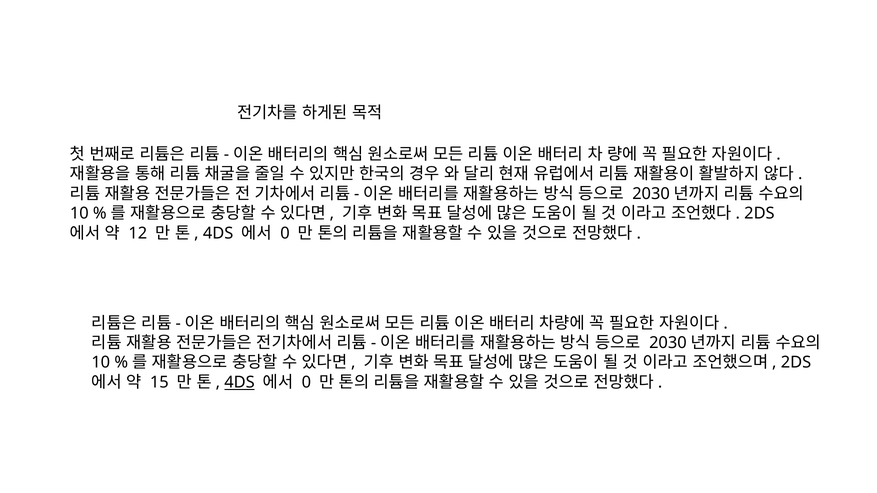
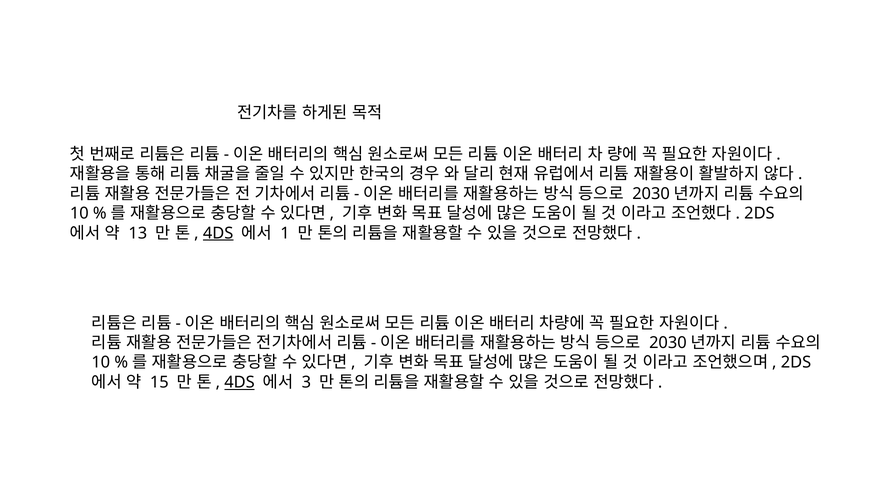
12: 12 -> 13 (138, 233)
4DS underline: none -> present (218, 233)
0: 0 -> 1 (285, 233)
0: 0 -> 3 (306, 383)
